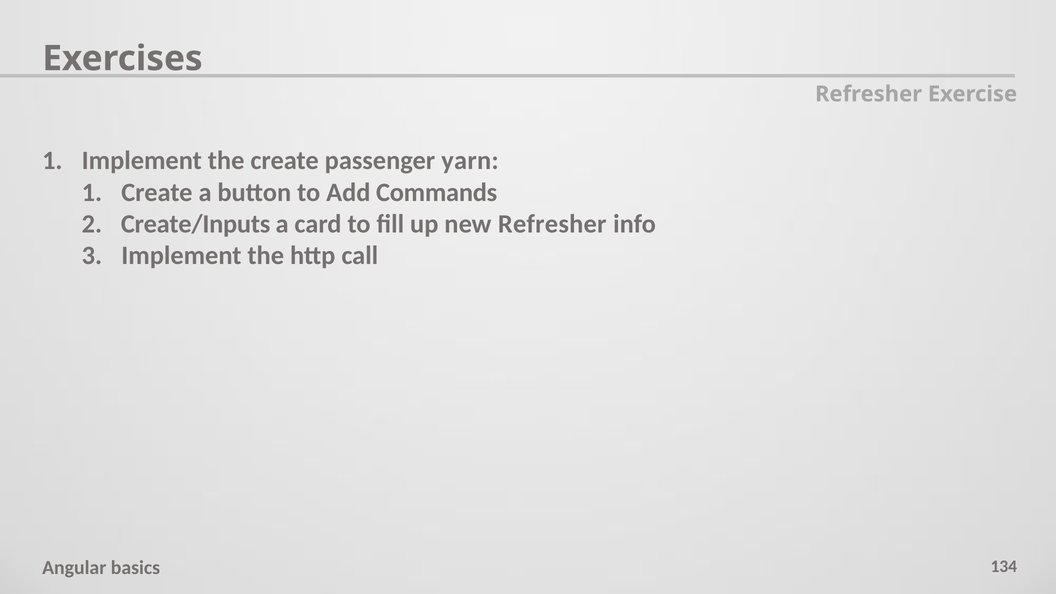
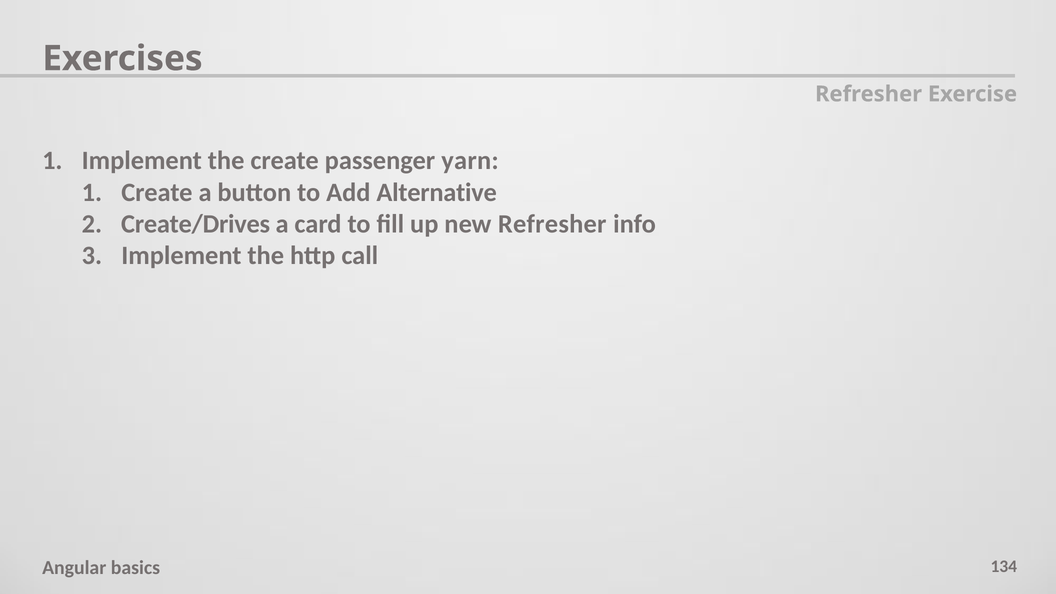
Commands: Commands -> Alternative (437, 192)
Create/Inputs: Create/Inputs -> Create/Drives (196, 224)
